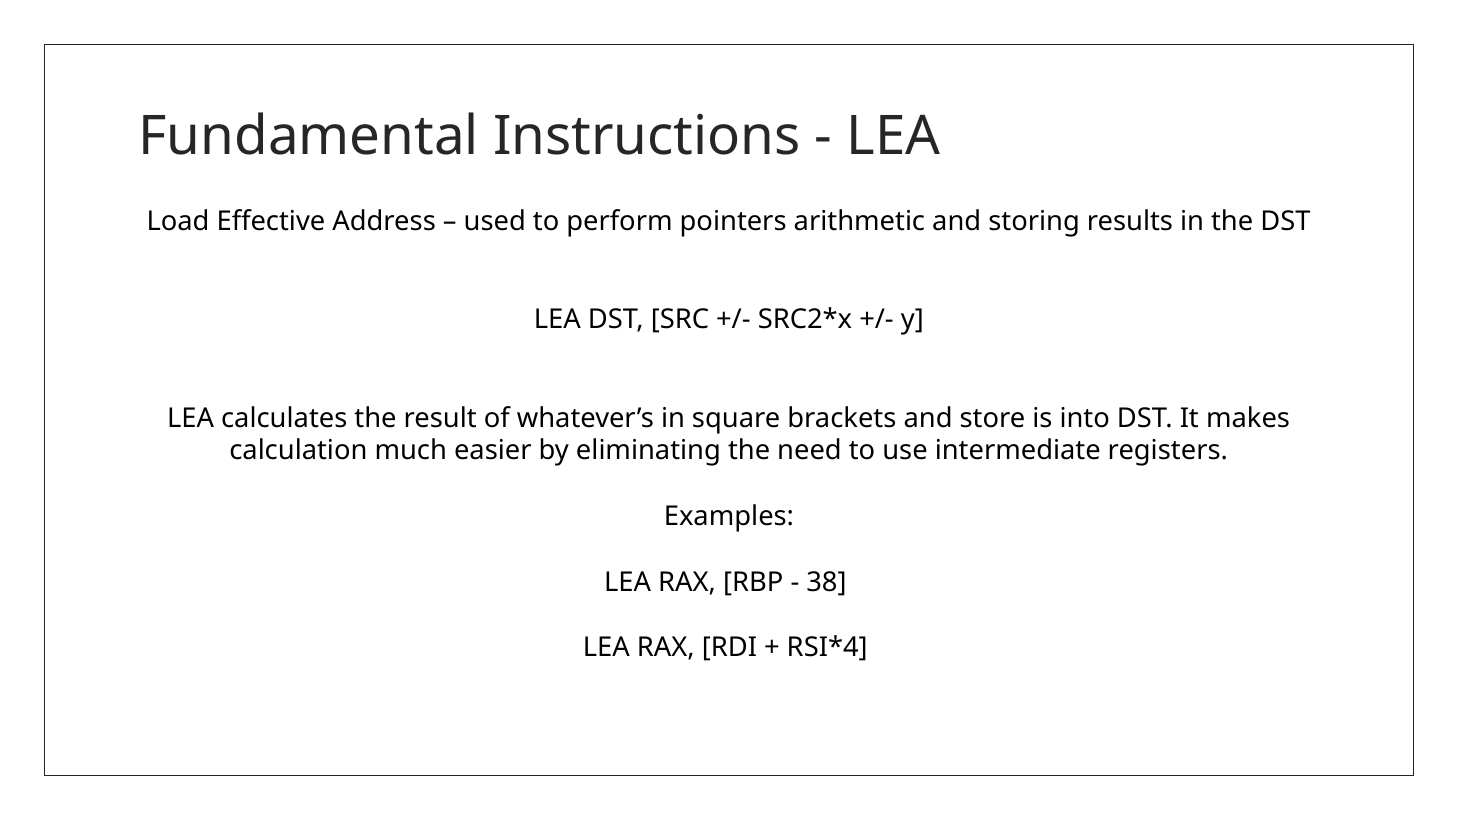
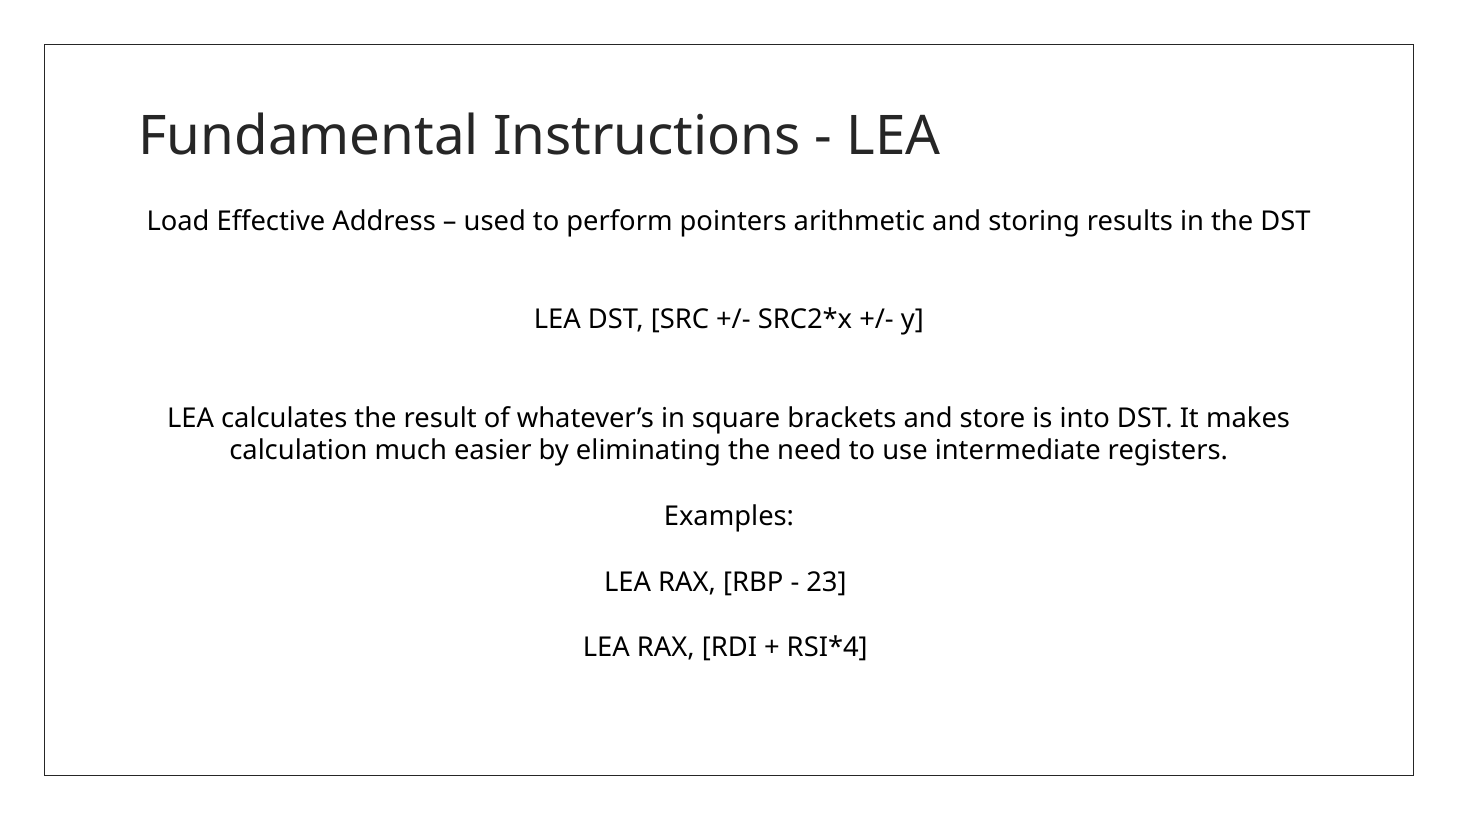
38: 38 -> 23 (826, 582)
